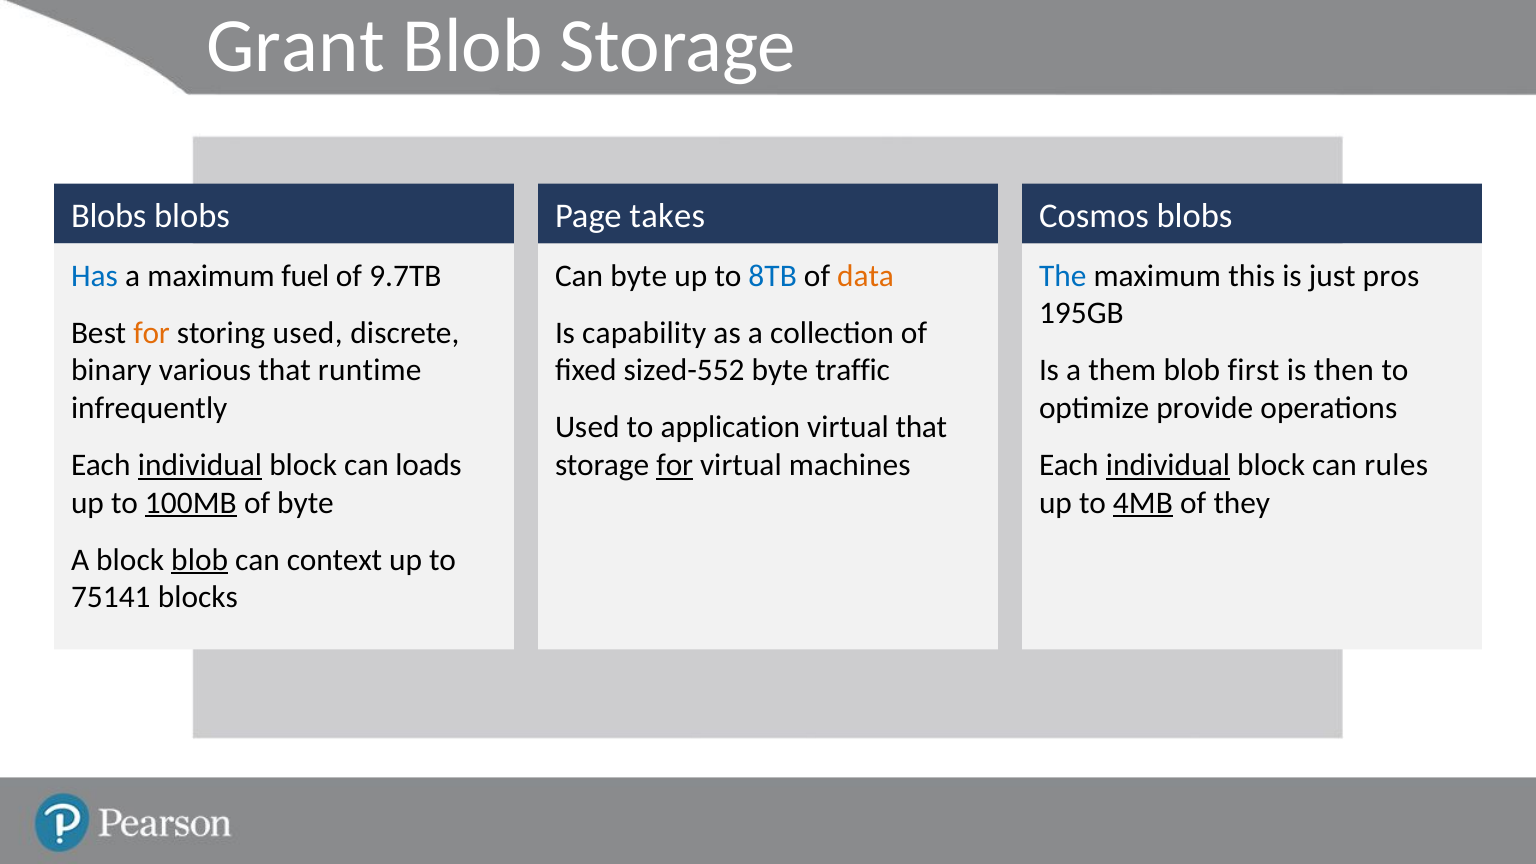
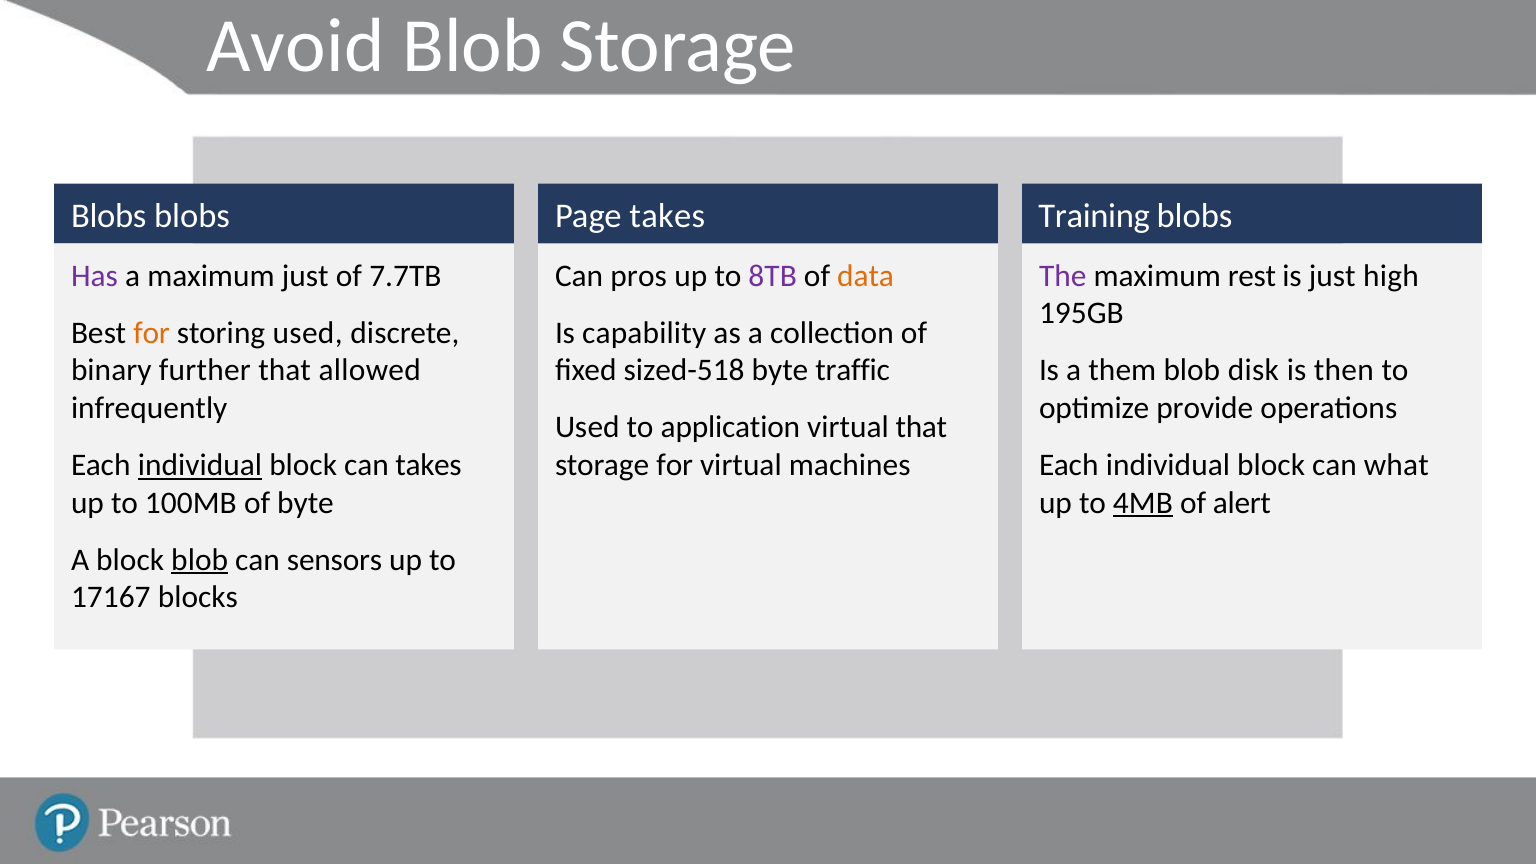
Grant: Grant -> Avoid (295, 46)
Cosmos: Cosmos -> Training (1094, 216)
Has colour: blue -> purple (94, 276)
maximum fuel: fuel -> just (305, 276)
9.7TB: 9.7TB -> 7.7TB (405, 276)
Can byte: byte -> pros (639, 276)
8TB colour: blue -> purple (773, 276)
The colour: blue -> purple (1063, 276)
this: this -> rest (1252, 276)
pros: pros -> high (1391, 276)
various: various -> further (205, 371)
runtime: runtime -> allowed (370, 371)
sized-552: sized-552 -> sized-518 (684, 371)
first: first -> disk (1253, 371)
can loads: loads -> takes (429, 465)
for underline: present -> none (675, 465)
individual underline: present -> none (1168, 465)
rules: rules -> what (1396, 465)
100MB underline: present -> none (191, 503)
they: they -> alert (1242, 503)
context: context -> sensors (335, 560)
75141: 75141 -> 17167 (111, 597)
